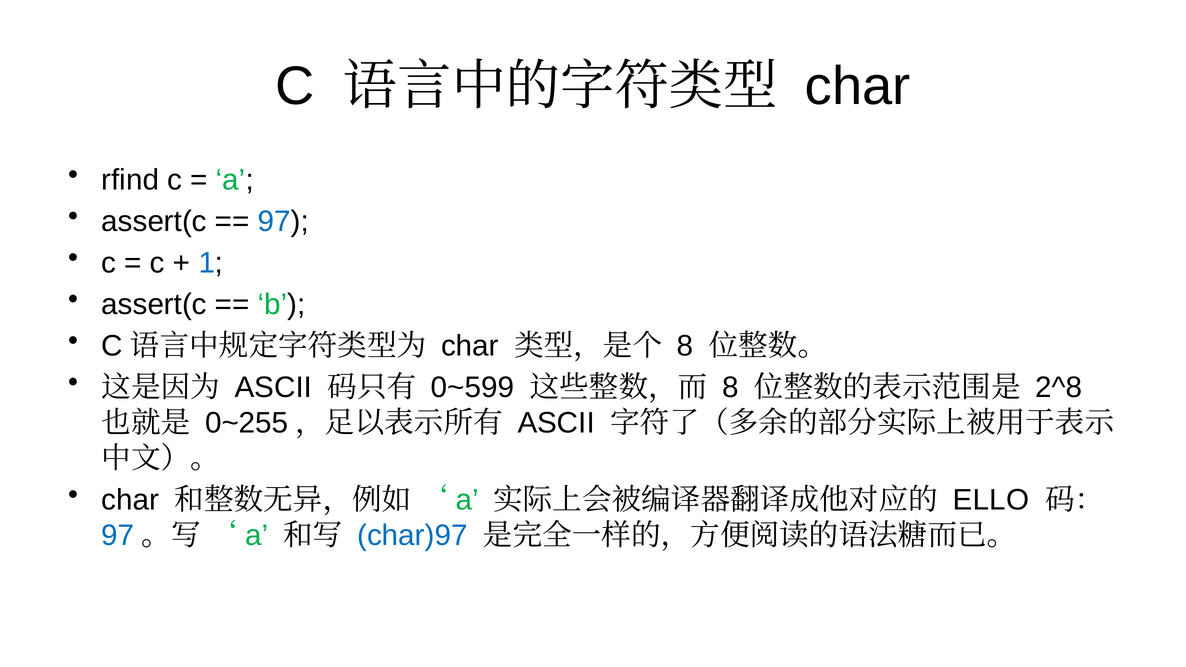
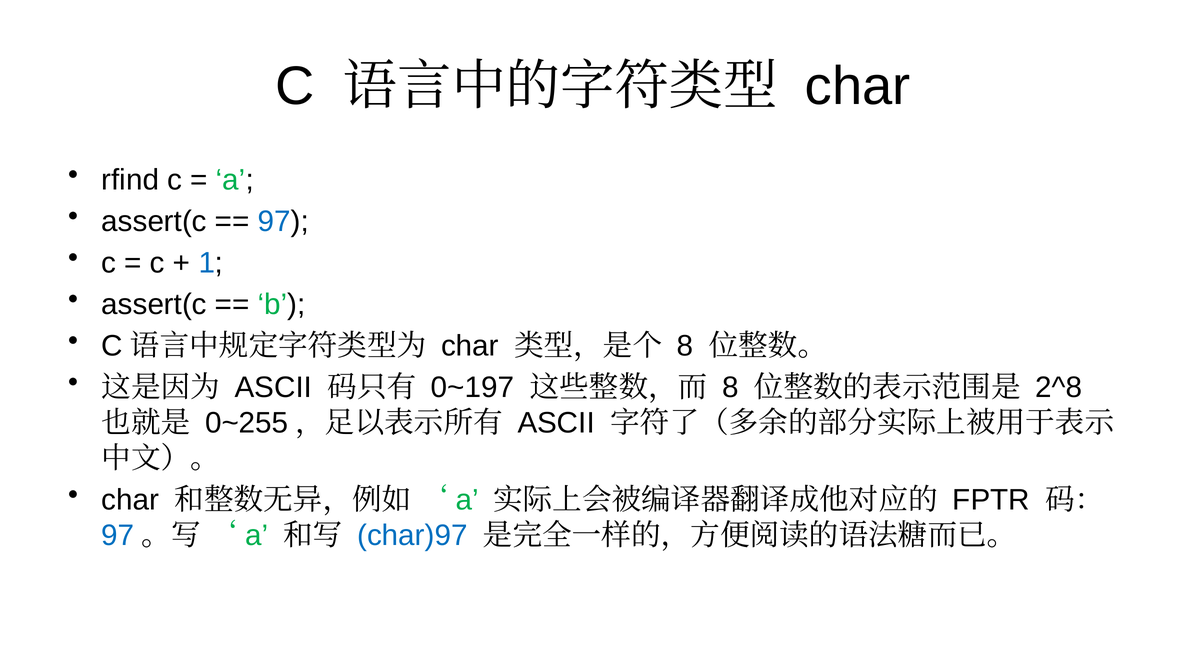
0~599: 0~599 -> 0~197 (473, 387)
ELLO: ELLO -> FPTR (991, 500)
